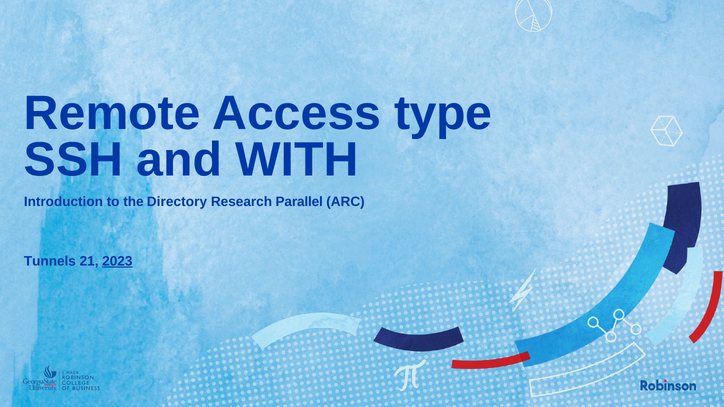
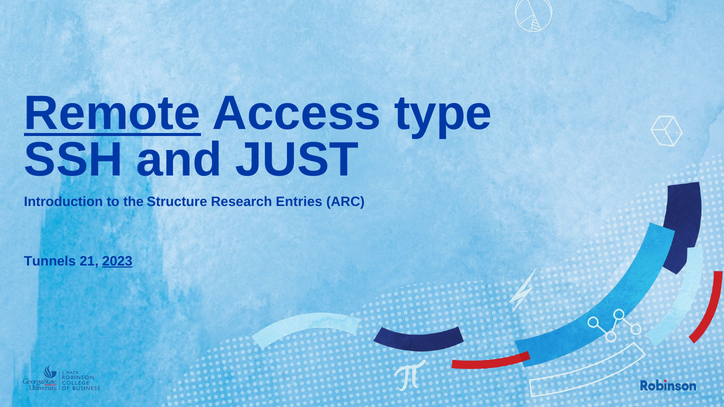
Remote underline: none -> present (112, 114)
WITH: WITH -> JUST (297, 160)
Directory: Directory -> Structure (177, 202)
Parallel: Parallel -> Entries (299, 202)
